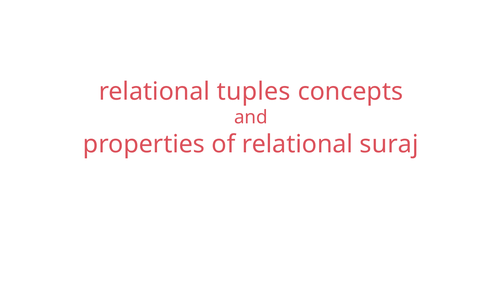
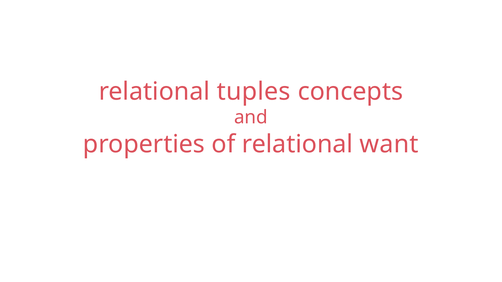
suraj: suraj -> want (389, 144)
